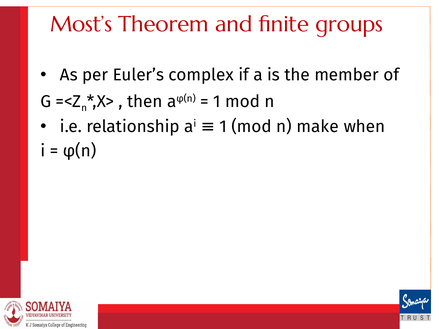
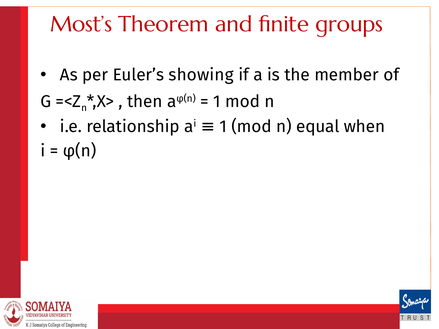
complex: complex -> showing (201, 75)
make: make -> equal (318, 127)
